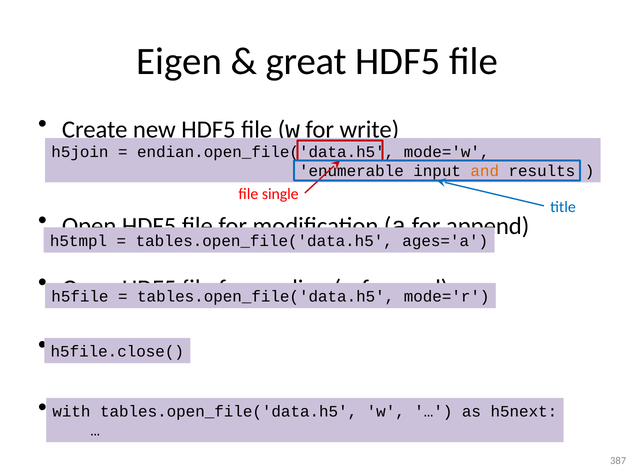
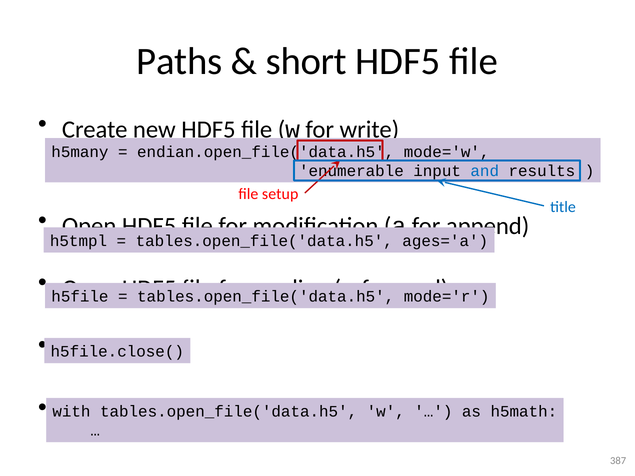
Eigen: Eigen -> Paths (179, 61)
great: great -> short (306, 61)
h5join: h5join -> h5many (80, 152)
and colour: orange -> blue (485, 171)
single: single -> setup (280, 194)
h5next: h5next -> h5math (524, 412)
